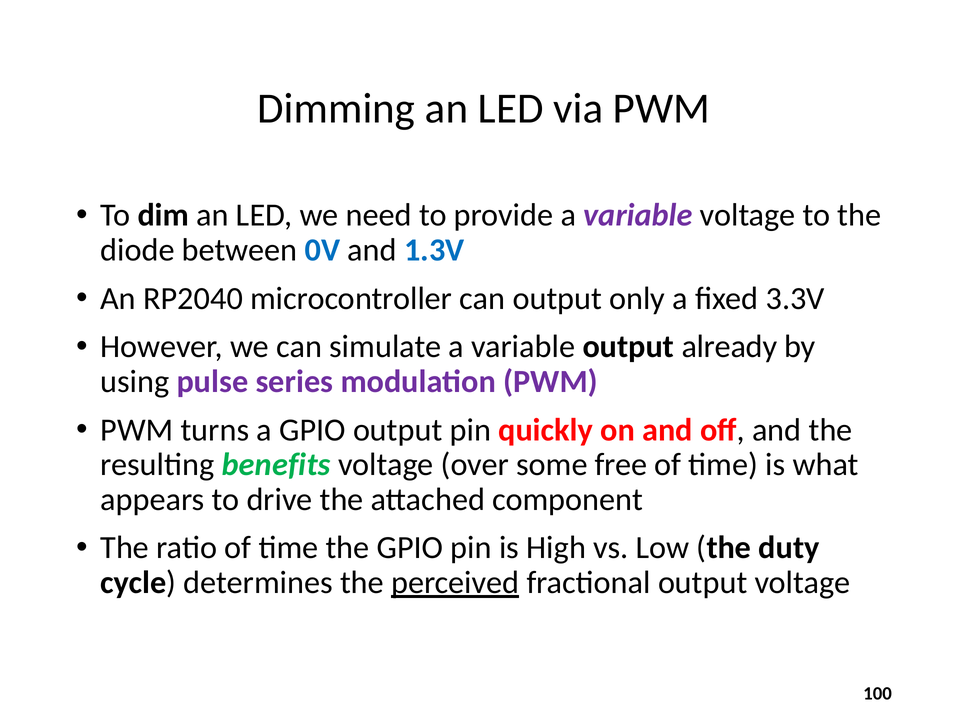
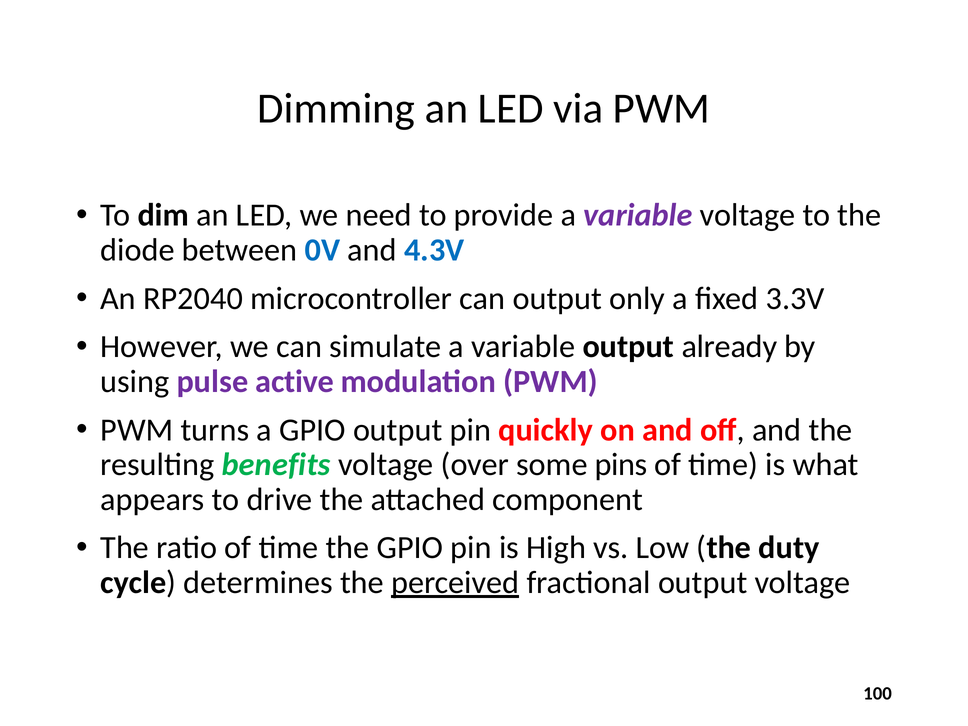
1.3V: 1.3V -> 4.3V (434, 250)
series: series -> active (295, 382)
free: free -> pins (621, 465)
